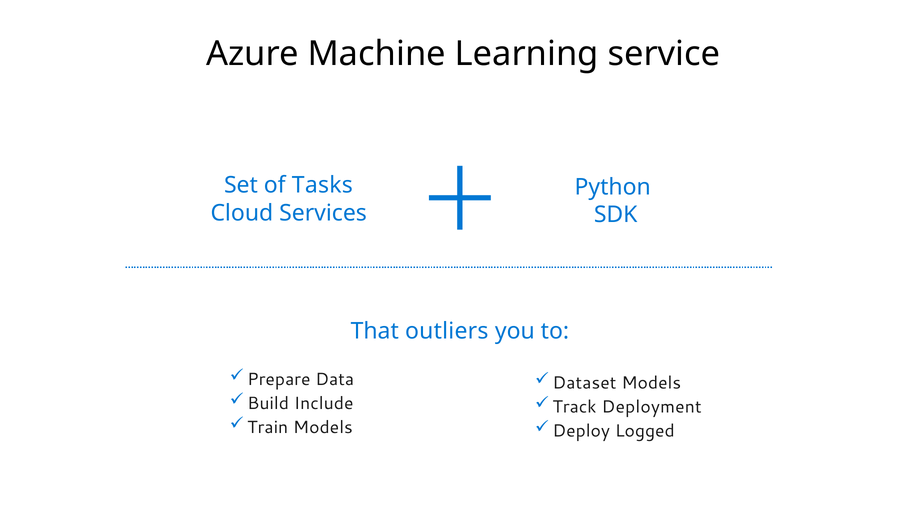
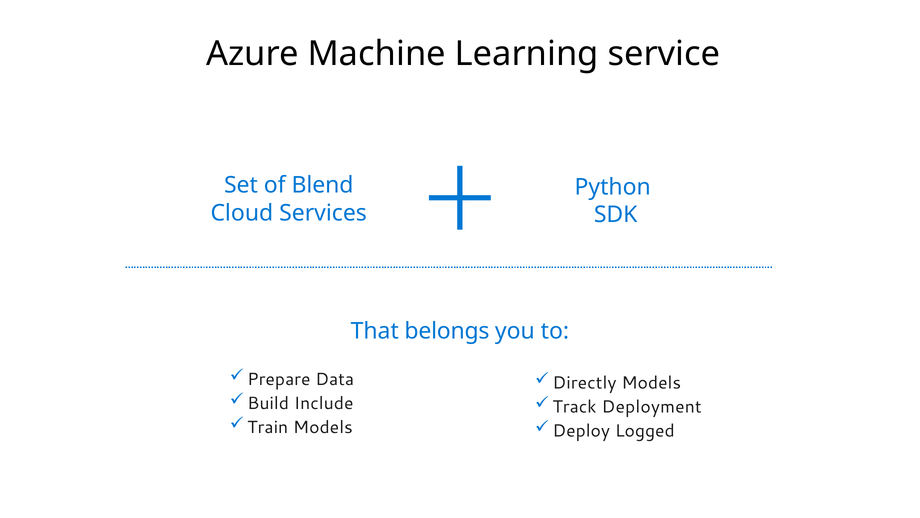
Tasks: Tasks -> Blend (323, 185)
outliers: outliers -> belongs (447, 331)
Dataset: Dataset -> Directly (584, 382)
